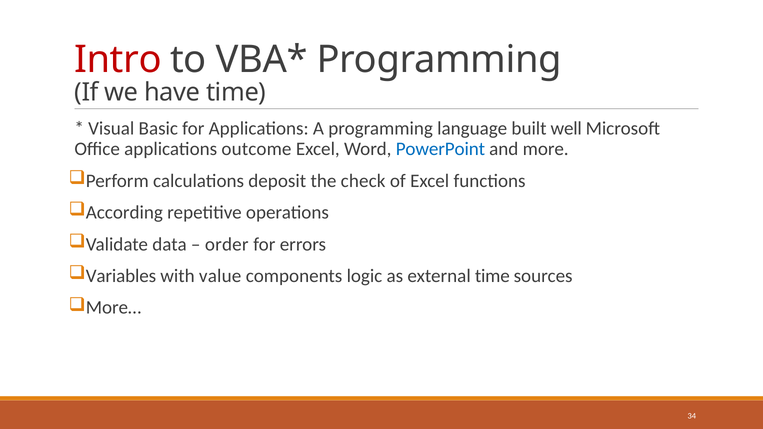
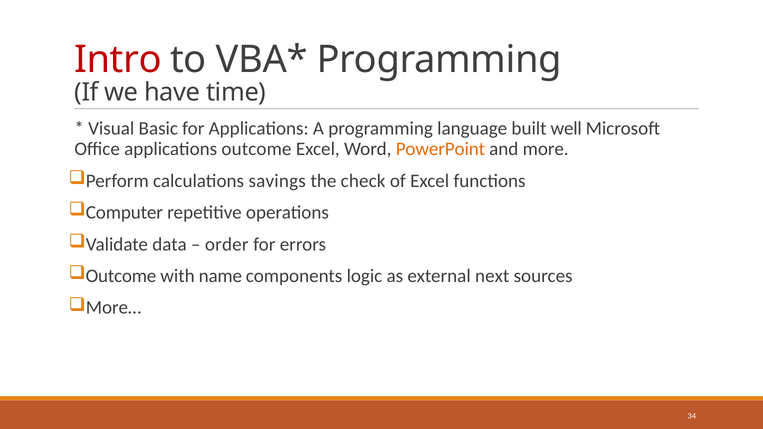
PowerPoint colour: blue -> orange (440, 149)
deposit: deposit -> savings (277, 181)
According: According -> Computer (124, 213)
Variables: Variables -> Outcome (121, 276)
value: value -> name (220, 276)
external time: time -> next (492, 276)
